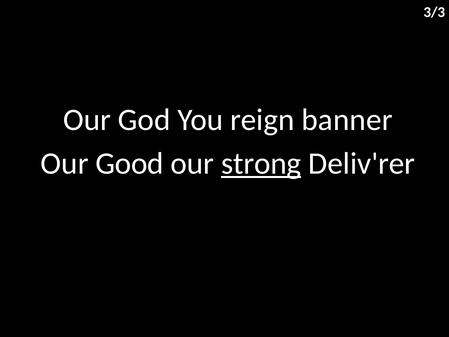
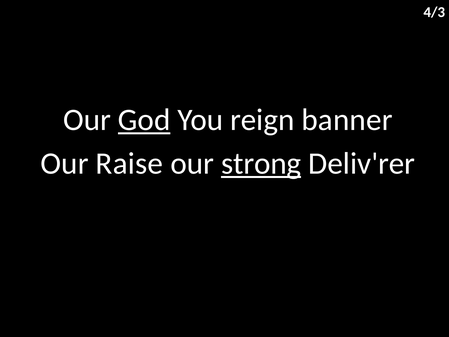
3/3: 3/3 -> 4/3 (434, 12)
God underline: none -> present (144, 120)
Good: Good -> Raise (129, 163)
